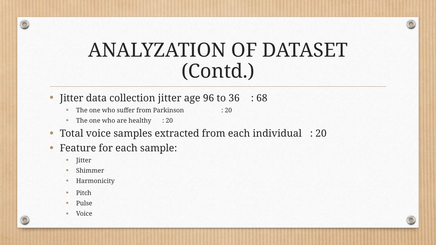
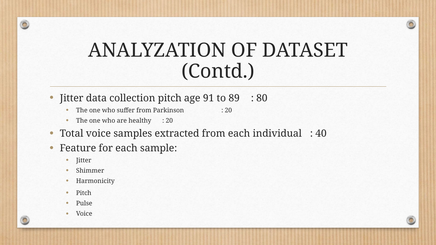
collection jitter: jitter -> pitch (170, 98)
96: 96 -> 91 (209, 98)
36: 36 -> 89 (234, 98)
68: 68 -> 80 (262, 98)
20: 20 -> 40 (321, 134)
